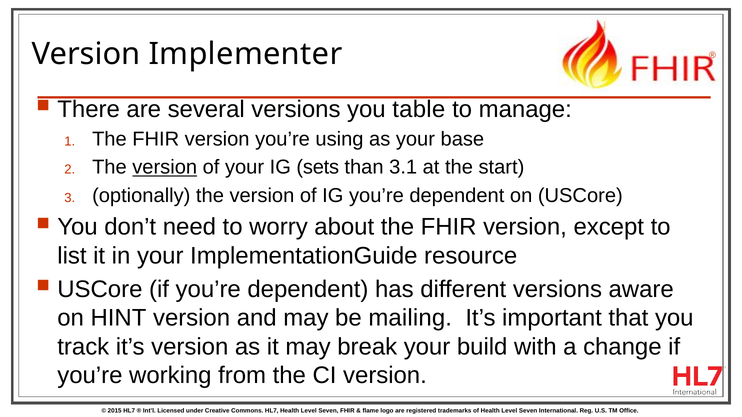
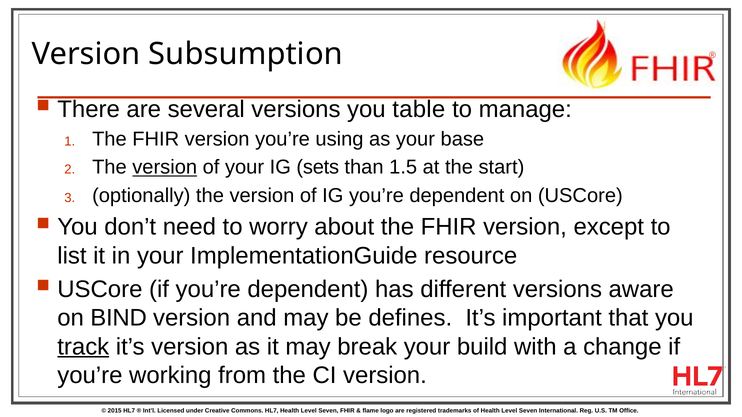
Implementer: Implementer -> Subsumption (246, 54)
3.1: 3.1 -> 1.5 (403, 167)
HINT: HINT -> BIND (119, 318)
mailing: mailing -> defines (410, 318)
track underline: none -> present (83, 347)
